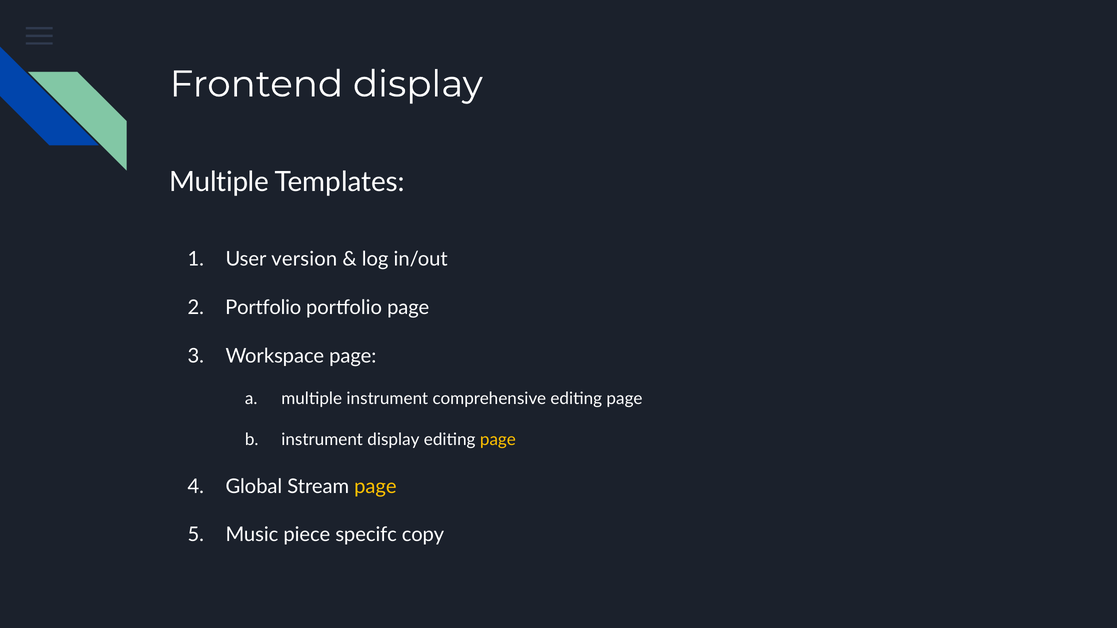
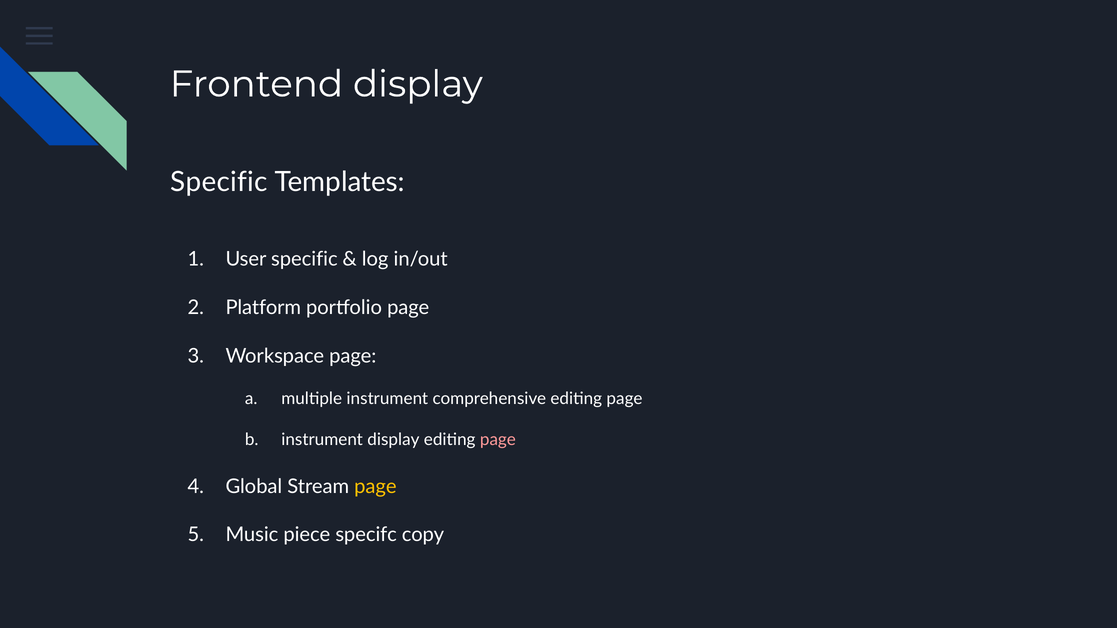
Multiple: Multiple -> Specific (219, 182)
User version: version -> specific (304, 259)
Portfolio: Portfolio -> Platform (263, 308)
page colour: yellow -> pink (498, 440)
